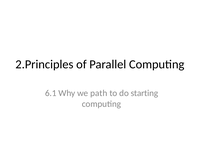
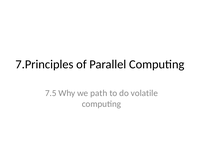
2.Principles: 2.Principles -> 7.Principles (44, 64)
6.1: 6.1 -> 7.5 (51, 93)
starting: starting -> volatile (144, 93)
